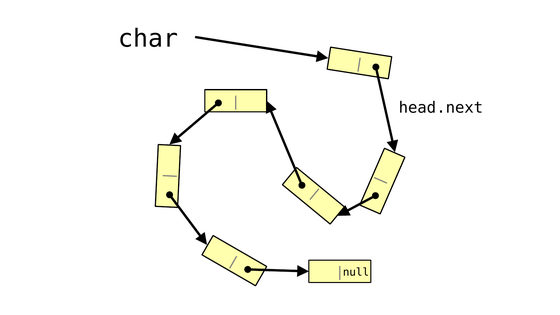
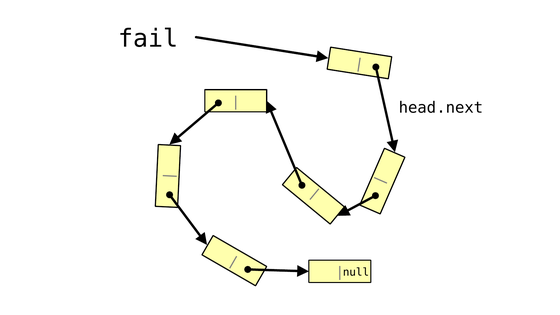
char: char -> fail (148, 39)
